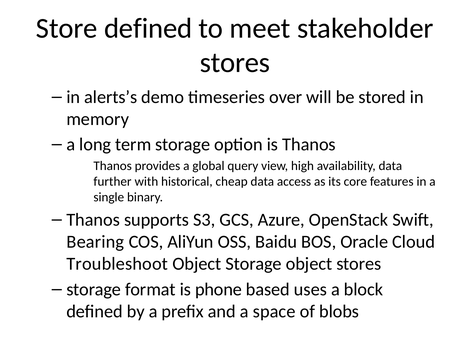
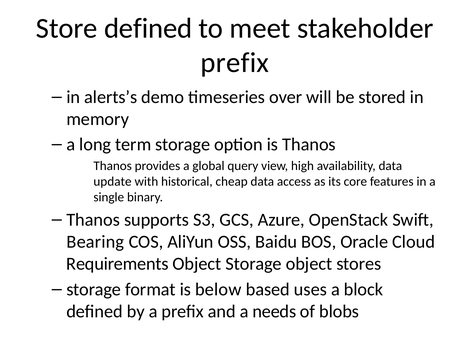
stores: stores -> prefix (235, 63)
further: further -> update (113, 181)
Troubleshoot: Troubleshoot -> Requirements (117, 264)
phone: phone -> below (218, 289)
space: space -> needs (274, 311)
